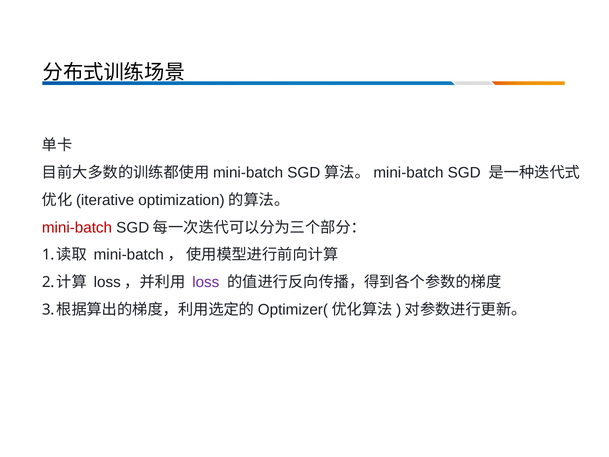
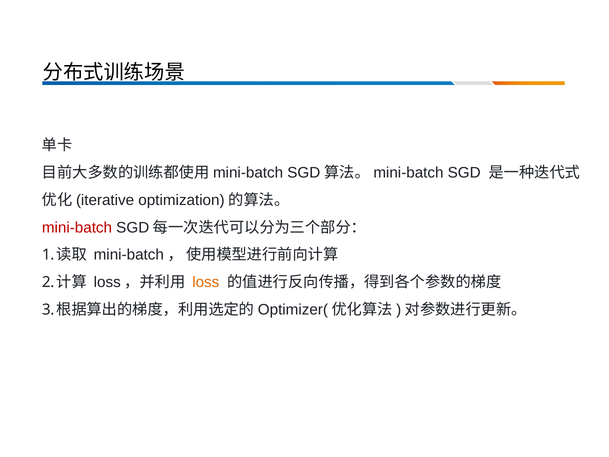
loss colour: purple -> orange (206, 282)
